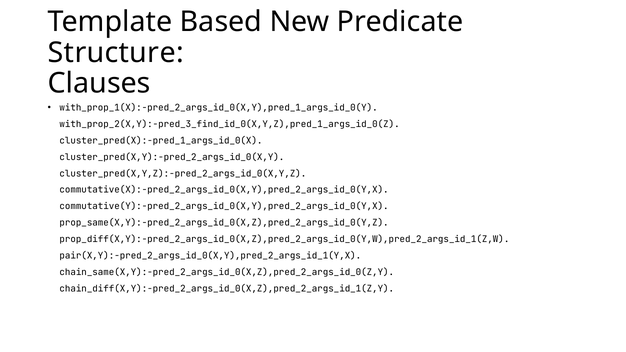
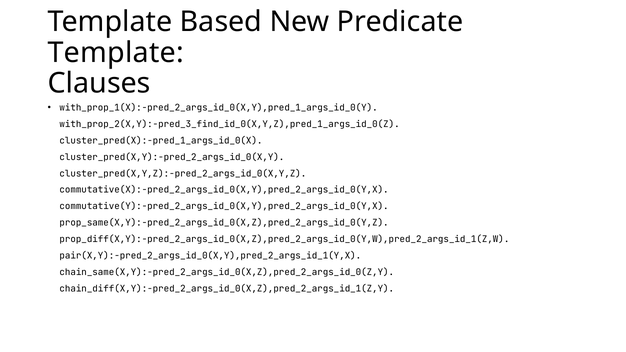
Structure: Structure -> Template (116, 53)
